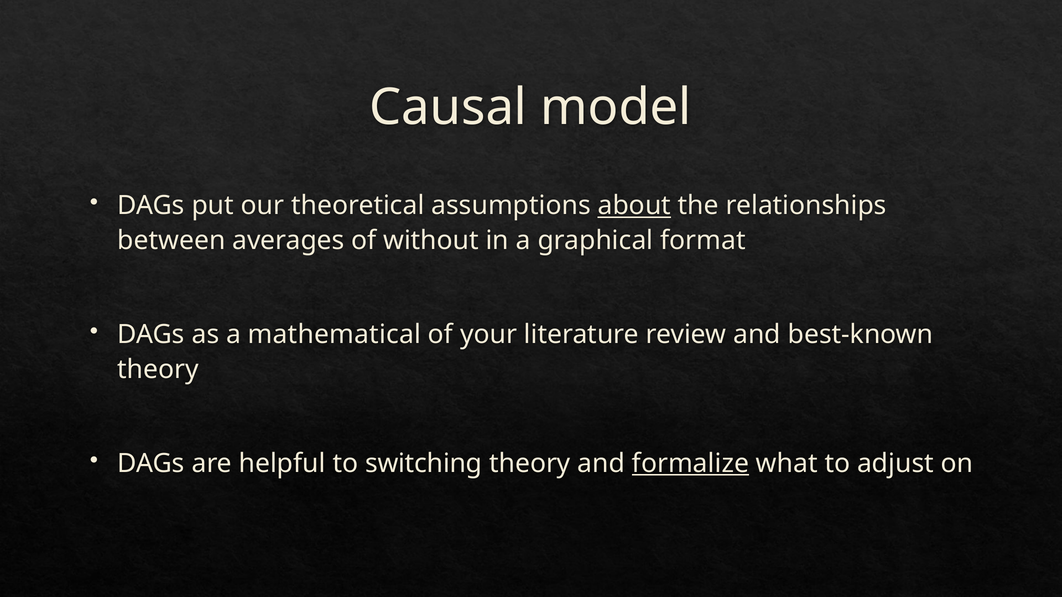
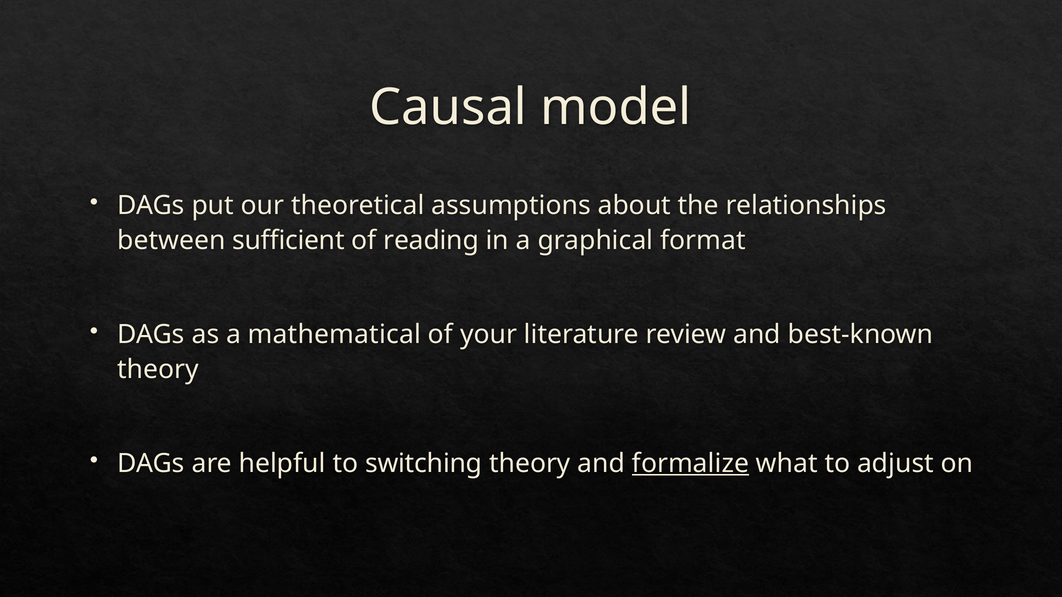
about underline: present -> none (634, 206)
averages: averages -> sufficient (288, 241)
without: without -> reading (431, 241)
